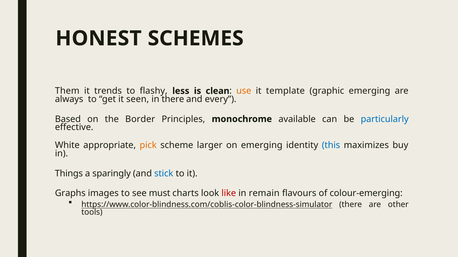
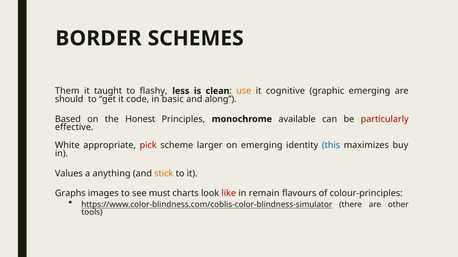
HONEST: HONEST -> BORDER (98, 38)
trends: trends -> taught (108, 91)
template: template -> cognitive (285, 91)
always: always -> should (69, 99)
seen: seen -> code (138, 99)
in there: there -> basic (173, 99)
every: every -> along (221, 99)
Border: Border -> Honest (140, 119)
particularly colour: blue -> red (385, 119)
pick colour: orange -> red (148, 146)
Things: Things -> Values (69, 174)
sparingly: sparingly -> anything (112, 174)
stick colour: blue -> orange (164, 174)
colour-emerging: colour-emerging -> colour-principles (366, 194)
